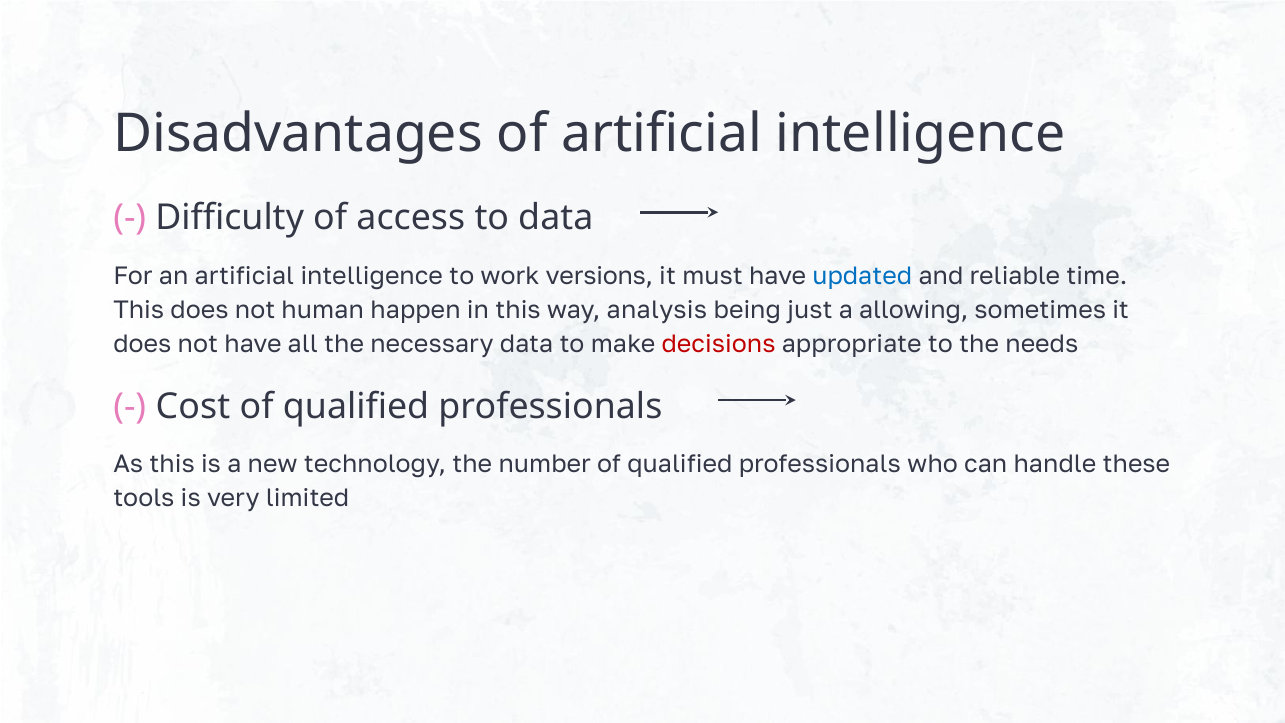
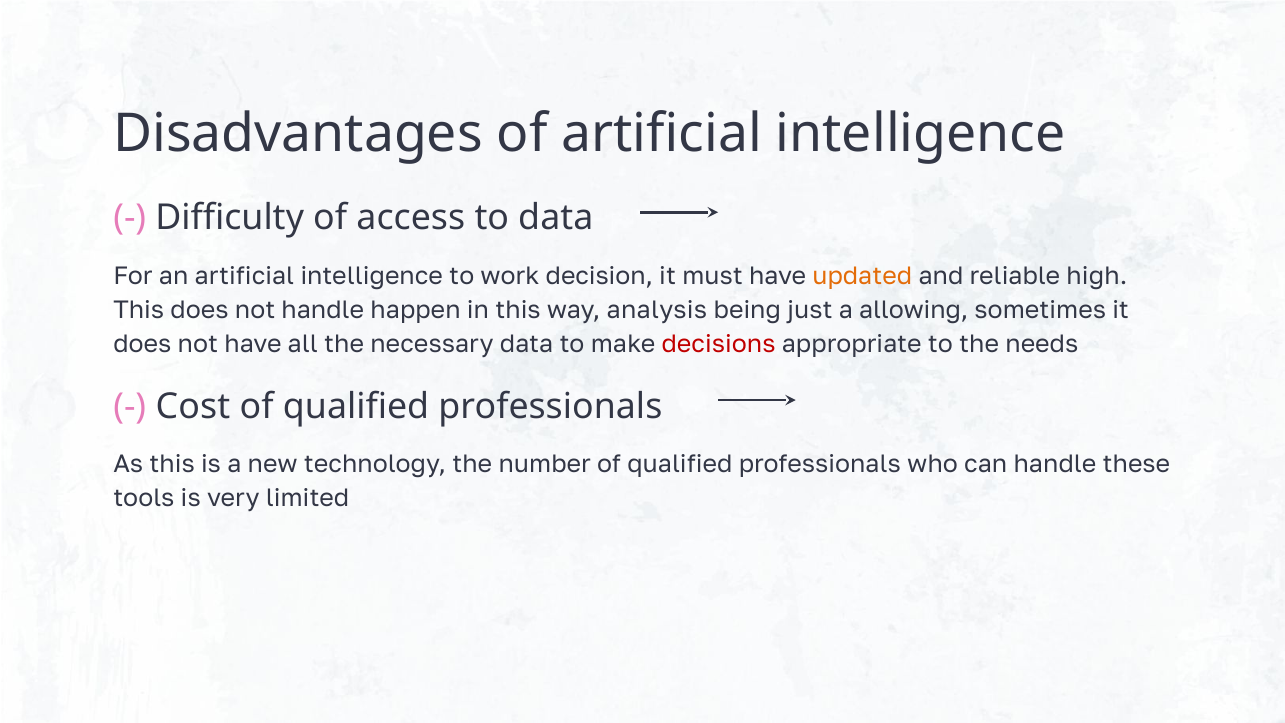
versions: versions -> decision (599, 276)
updated colour: blue -> orange (862, 276)
time: time -> high (1097, 276)
not human: human -> handle (323, 310)
